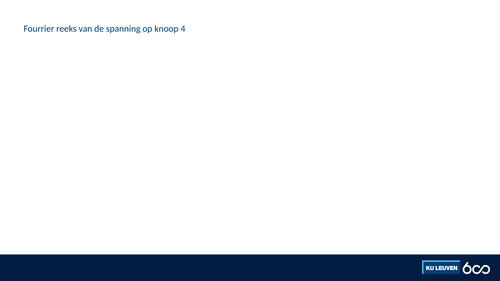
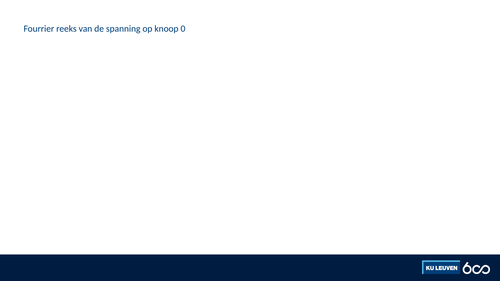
4: 4 -> 0 (183, 29)
